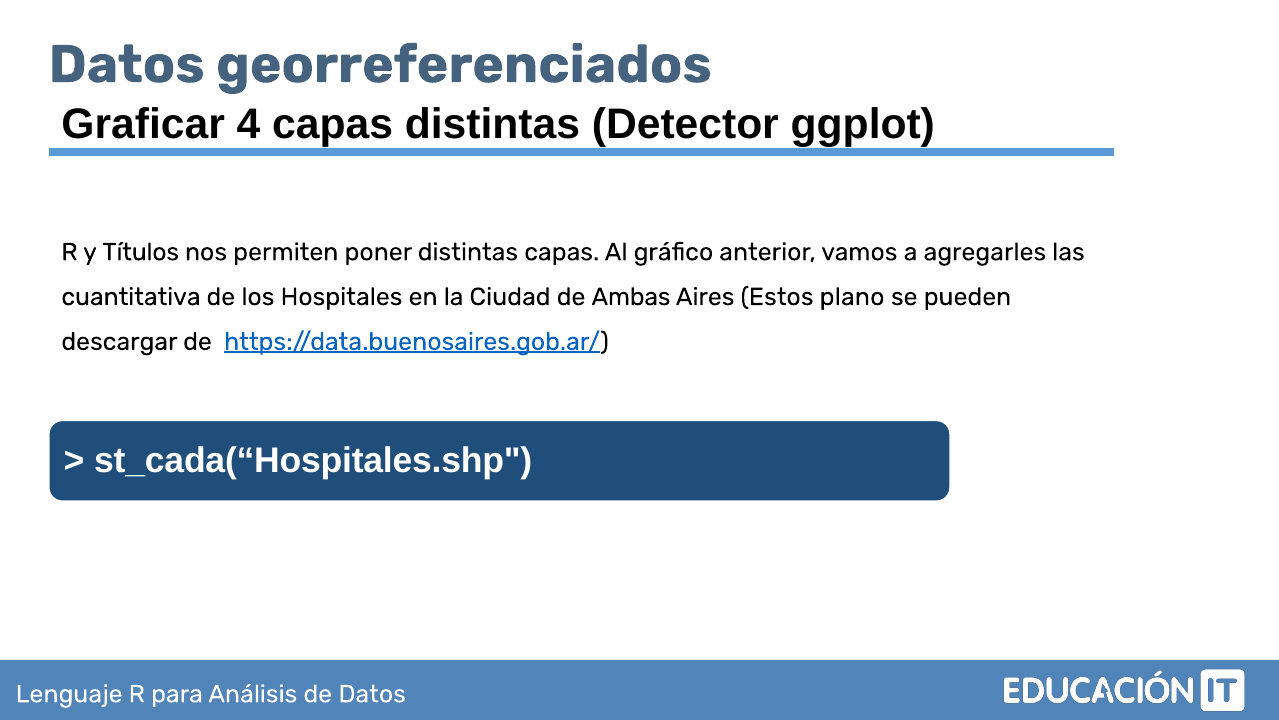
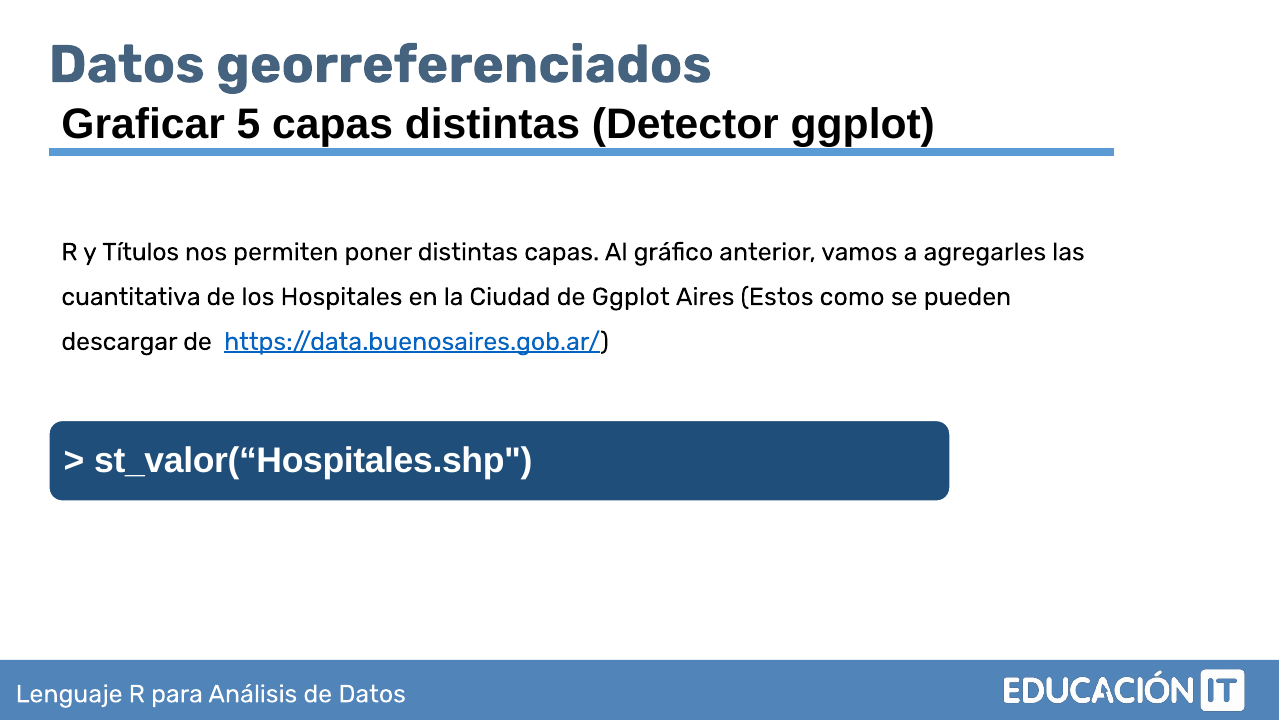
4: 4 -> 5 (248, 124)
de Ambas: Ambas -> Ggplot (631, 297)
plano: plano -> como (852, 297)
st_cada(“Hospitales.shp: st_cada(“Hospitales.shp -> st_valor(“Hospitales.shp (313, 460)
